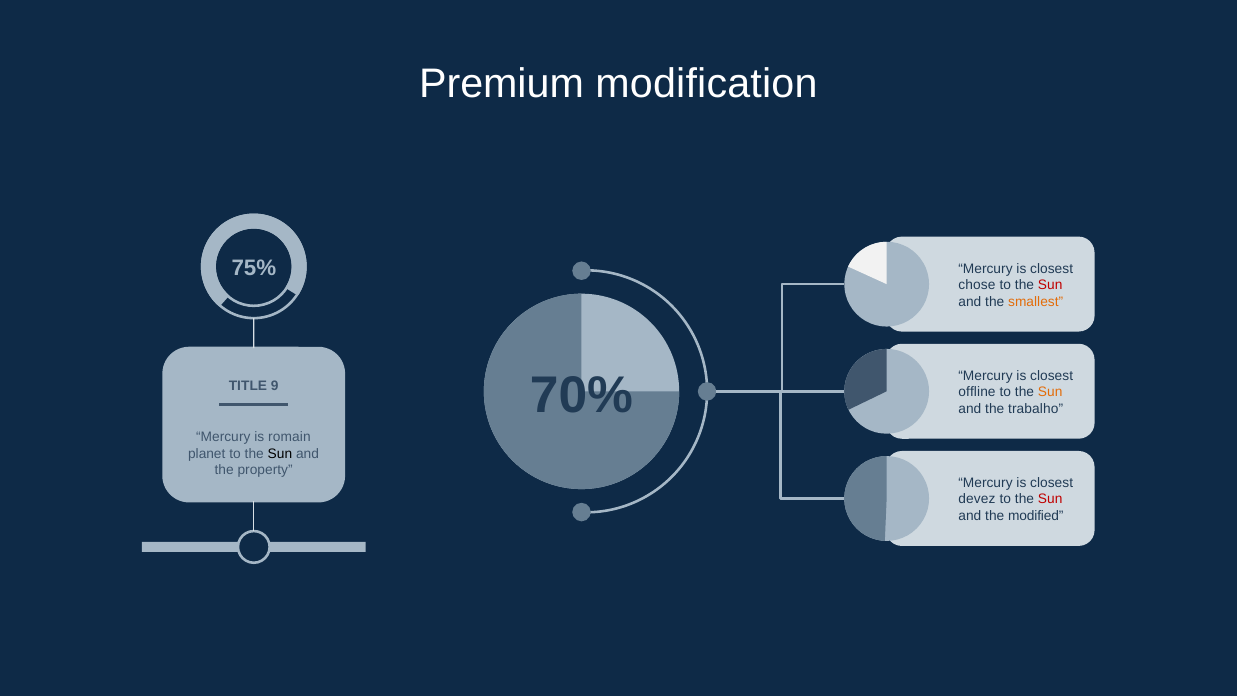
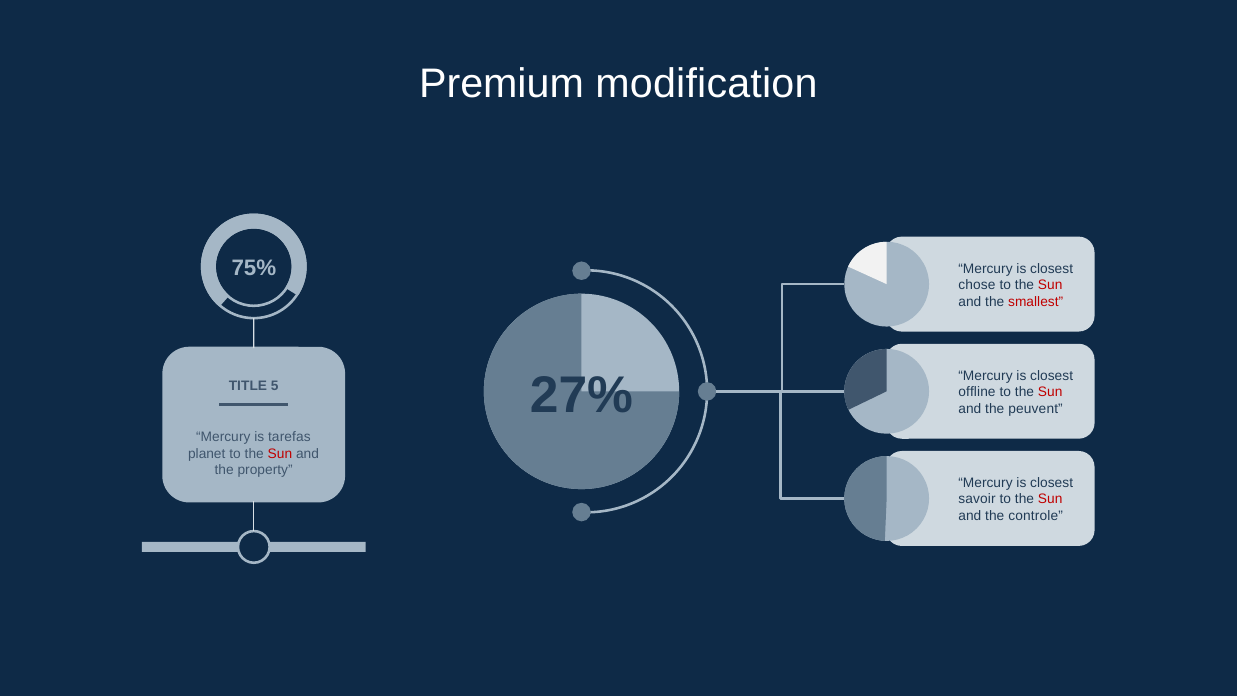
smallest colour: orange -> red (1036, 301)
70%: 70% -> 27% (581, 395)
9: 9 -> 5 (275, 386)
Sun colour: orange -> red (1050, 392)
trabalho: trabalho -> peuvent (1036, 409)
romain: romain -> tarefas (289, 437)
Sun colour: black -> red (280, 454)
devez: devez -> savoir (977, 499)
modified: modified -> controle (1036, 516)
